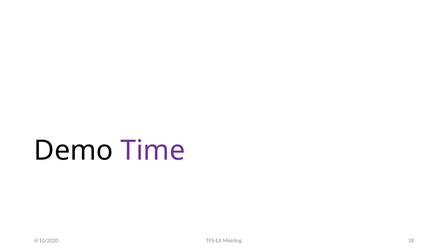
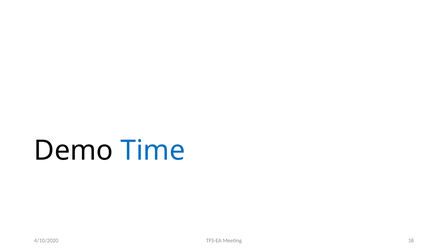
Time colour: purple -> blue (153, 151)
